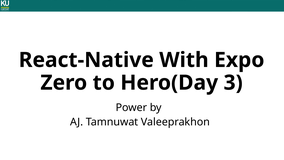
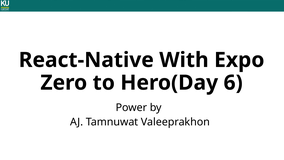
3: 3 -> 6 (233, 83)
